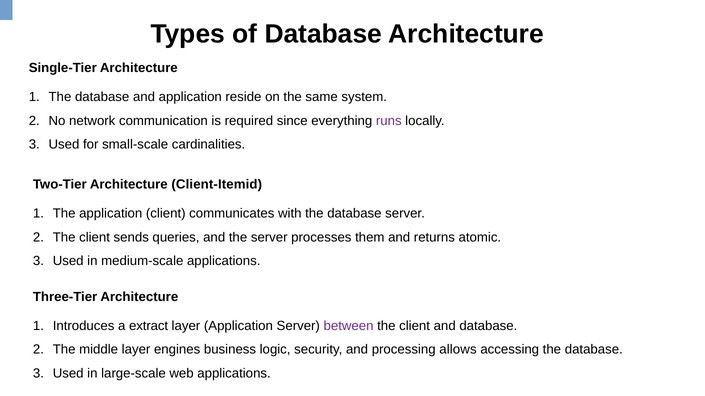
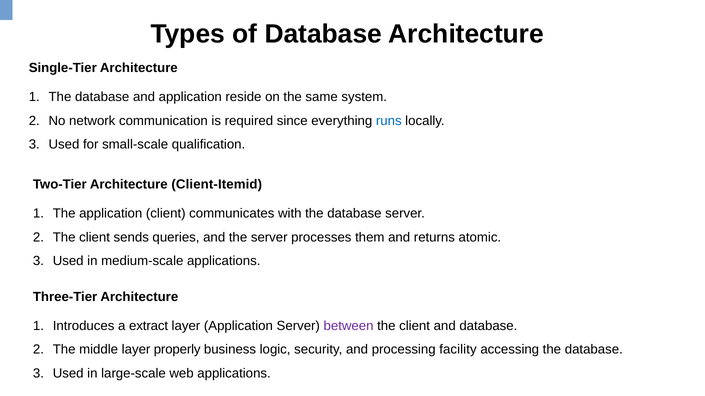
runs colour: purple -> blue (389, 121)
cardinalities: cardinalities -> qualification (209, 145)
engines: engines -> properly (177, 350)
allows: allows -> facility (458, 350)
